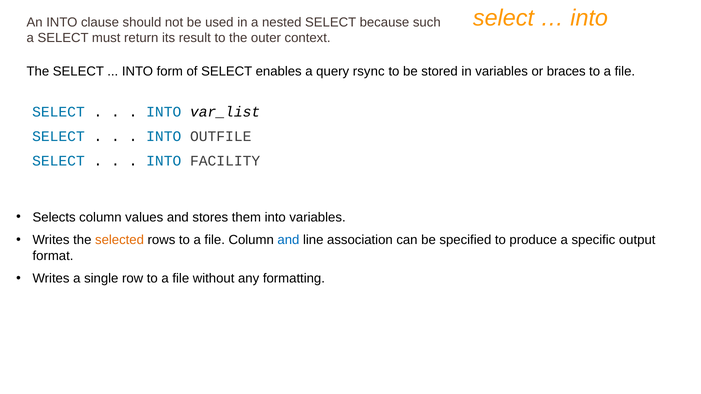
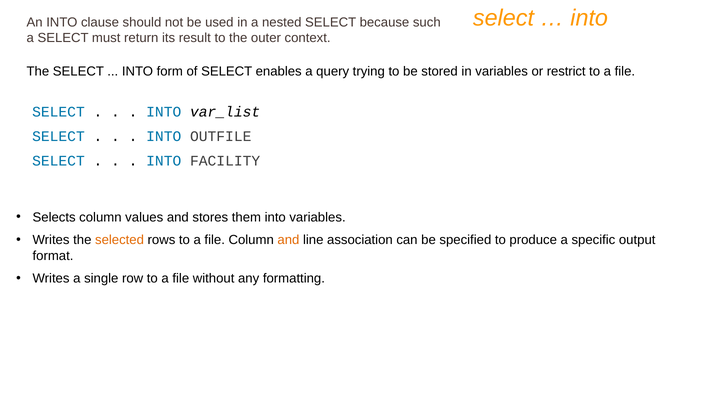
rsync: rsync -> trying (369, 71)
braces: braces -> restrict (566, 71)
and colour: blue -> orange (288, 240)
